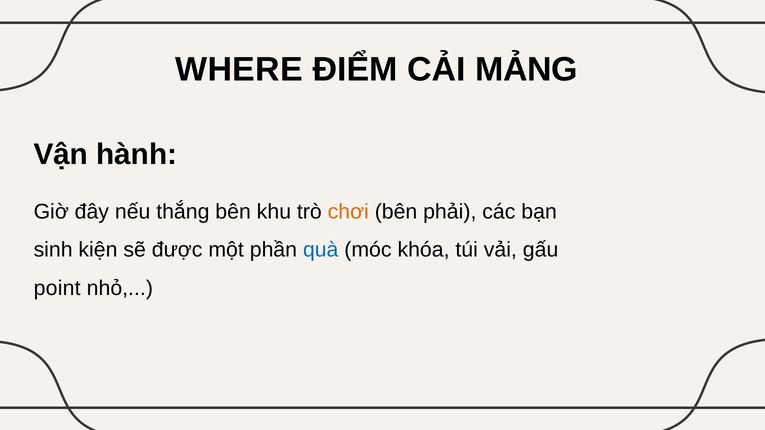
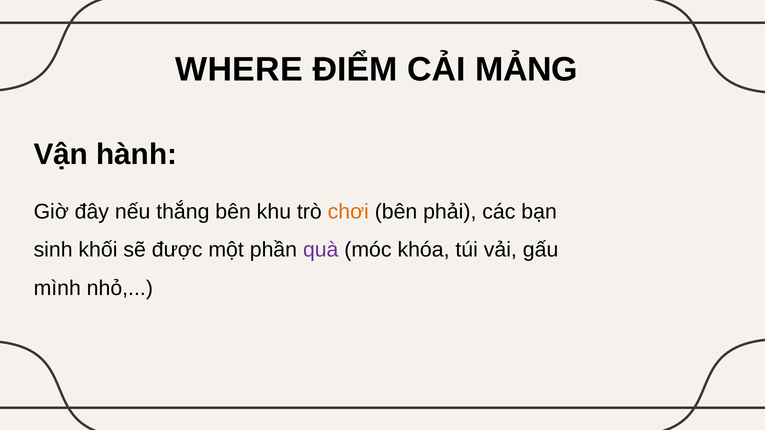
kiện: kiện -> khối (98, 250)
quà colour: blue -> purple (321, 250)
point: point -> mình (57, 288)
